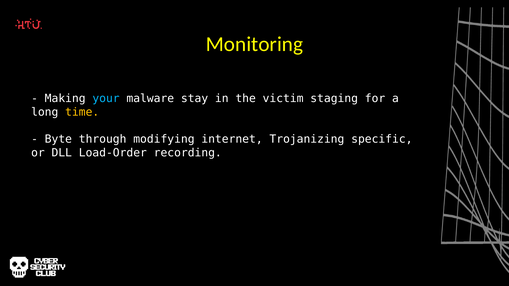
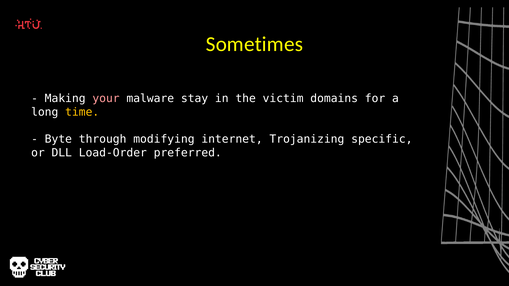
Monitoring: Monitoring -> Sometimes (254, 44)
your colour: light blue -> pink (106, 99)
staging: staging -> domains (334, 99)
recording: recording -> preferred (188, 153)
